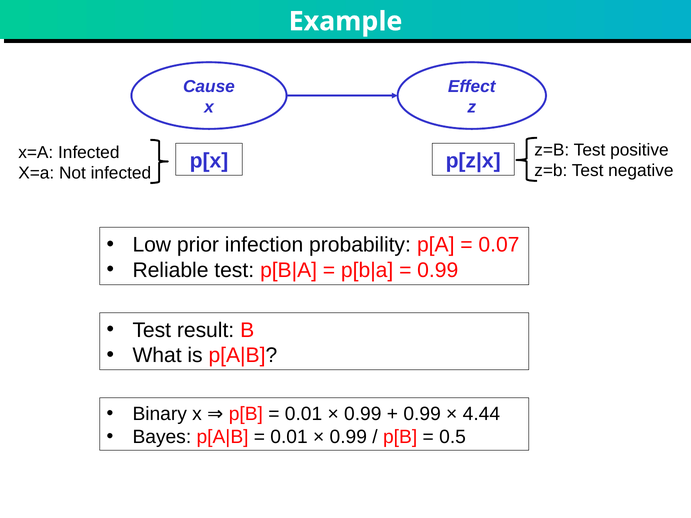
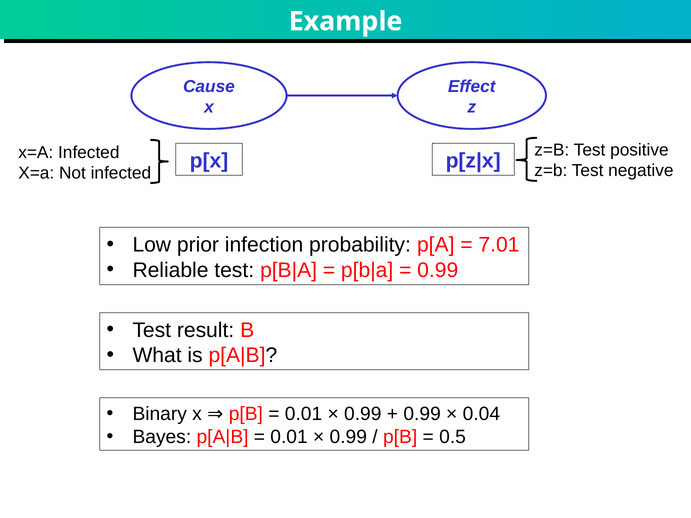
0.07: 0.07 -> 7.01 (499, 245)
4.44: 4.44 -> 0.04 (481, 414)
